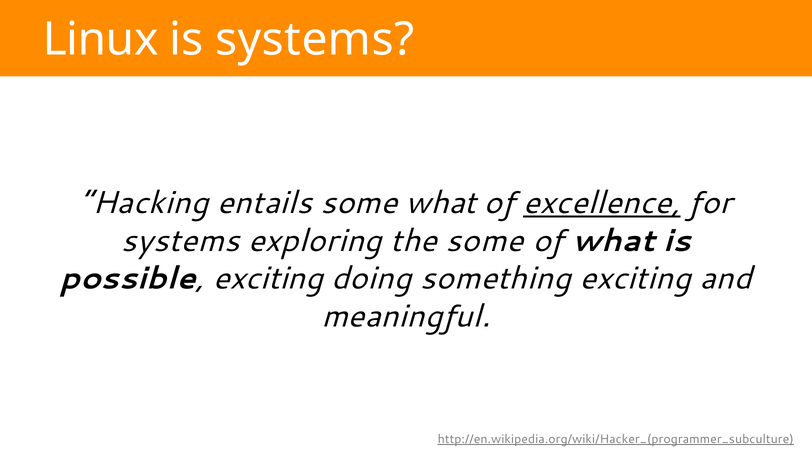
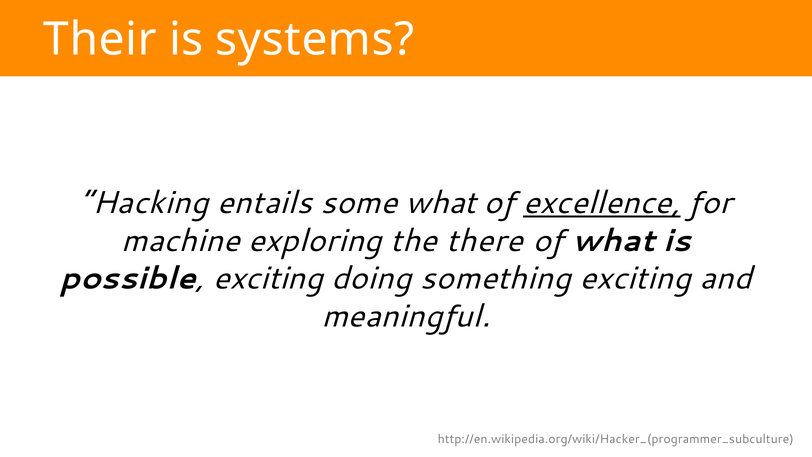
Linux: Linux -> Their (100, 39)
systems: systems -> machine (180, 241)
the some: some -> there (485, 241)
http://en.wikipedia.org/wiki/Hacker_(programmer_subculture underline: present -> none (616, 439)
